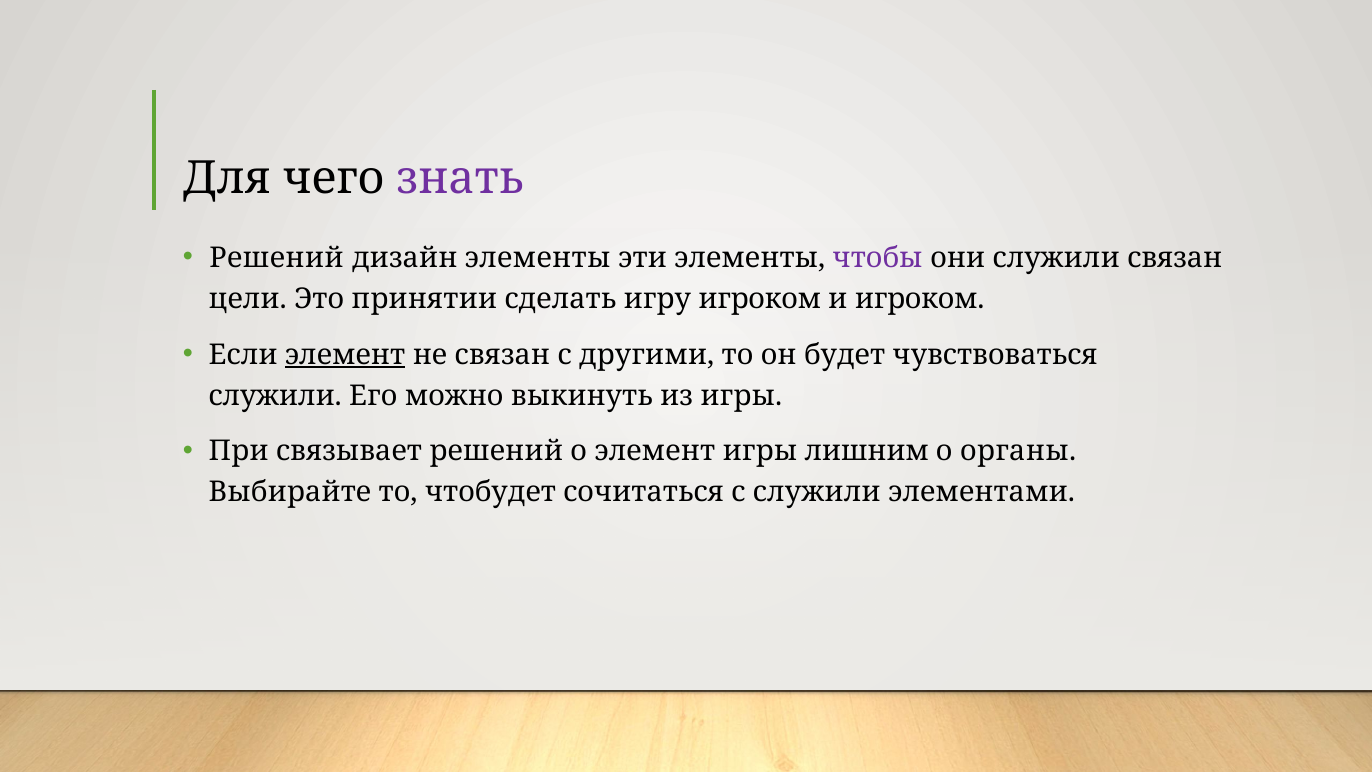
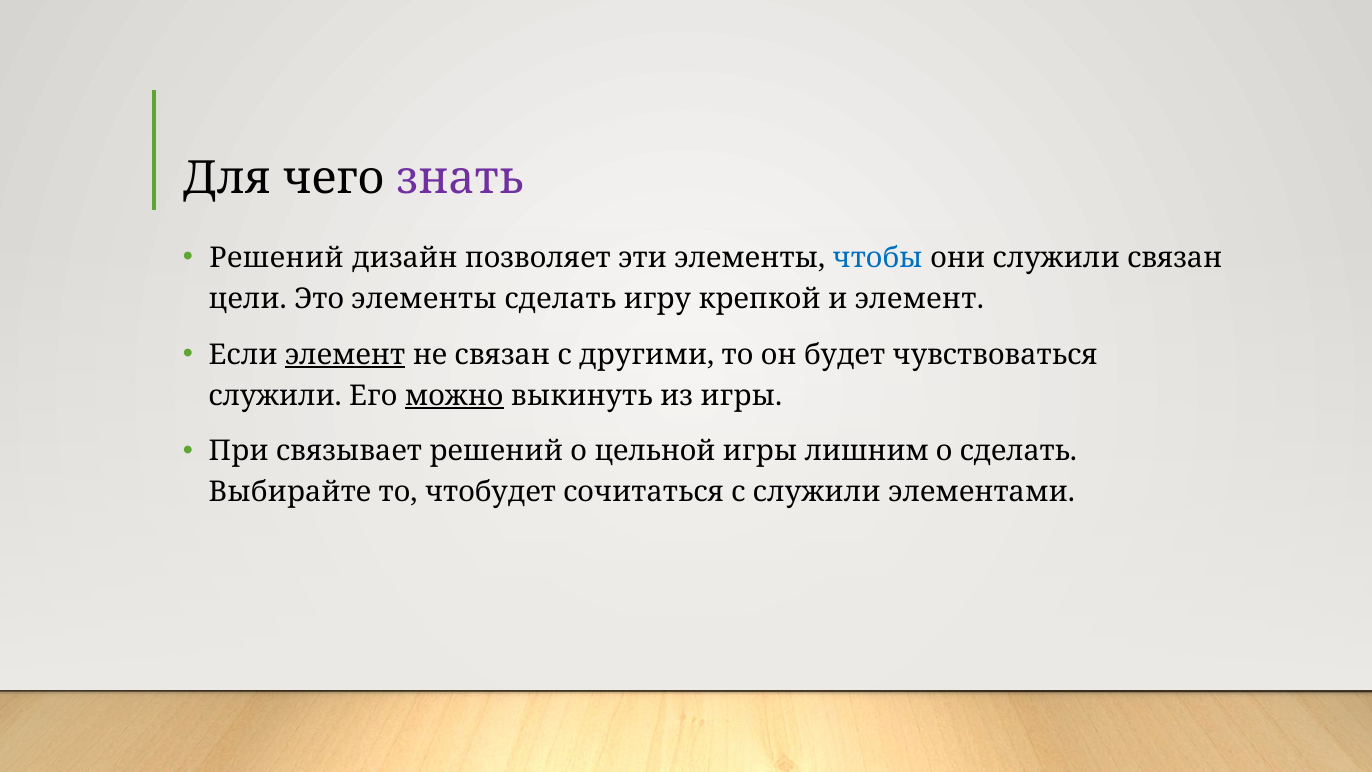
дизайн элементы: элементы -> позволяет (538, 258)
чтобы colour: purple -> blue (878, 258)
Это принятии: принятии -> элементы (424, 299)
игру игроком: игроком -> крепкой (760, 299)
и игроком: игроком -> элемент (919, 299)
можно underline: none -> present (454, 396)
о элемент: элемент -> цельной (655, 451)
о органы: органы -> сделать (1018, 451)
